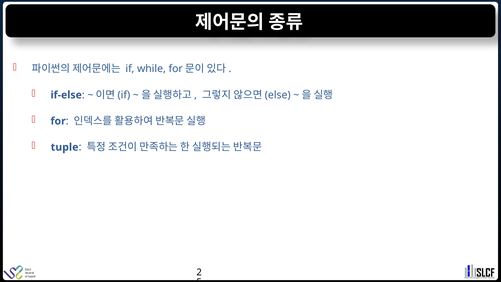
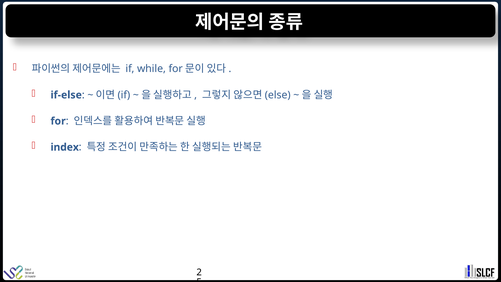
tuple: tuple -> index (65, 147)
